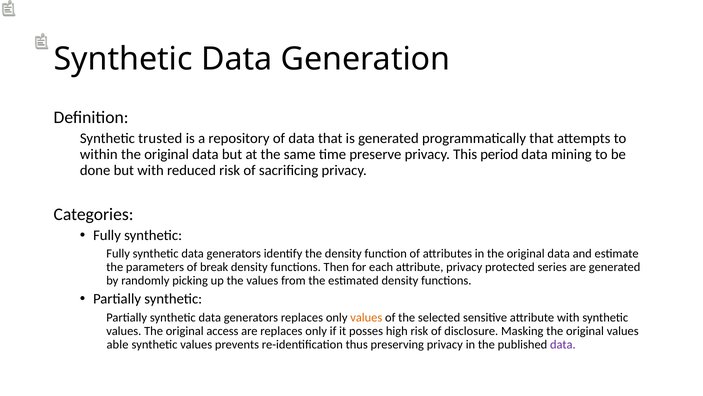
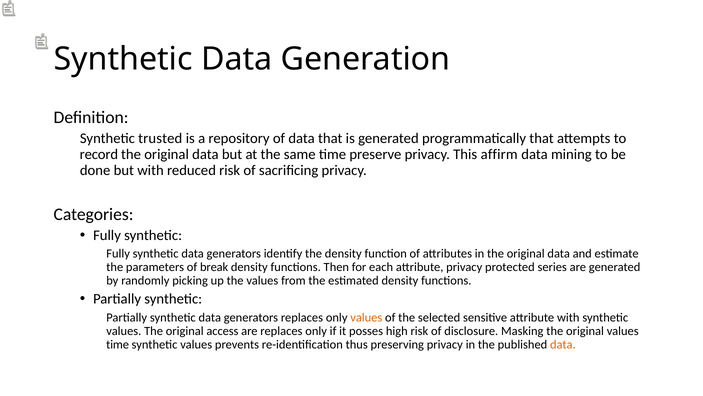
within: within -> record (99, 154)
period: period -> affirm (499, 154)
able: able -> time (118, 344)
data colour: purple -> orange (563, 344)
